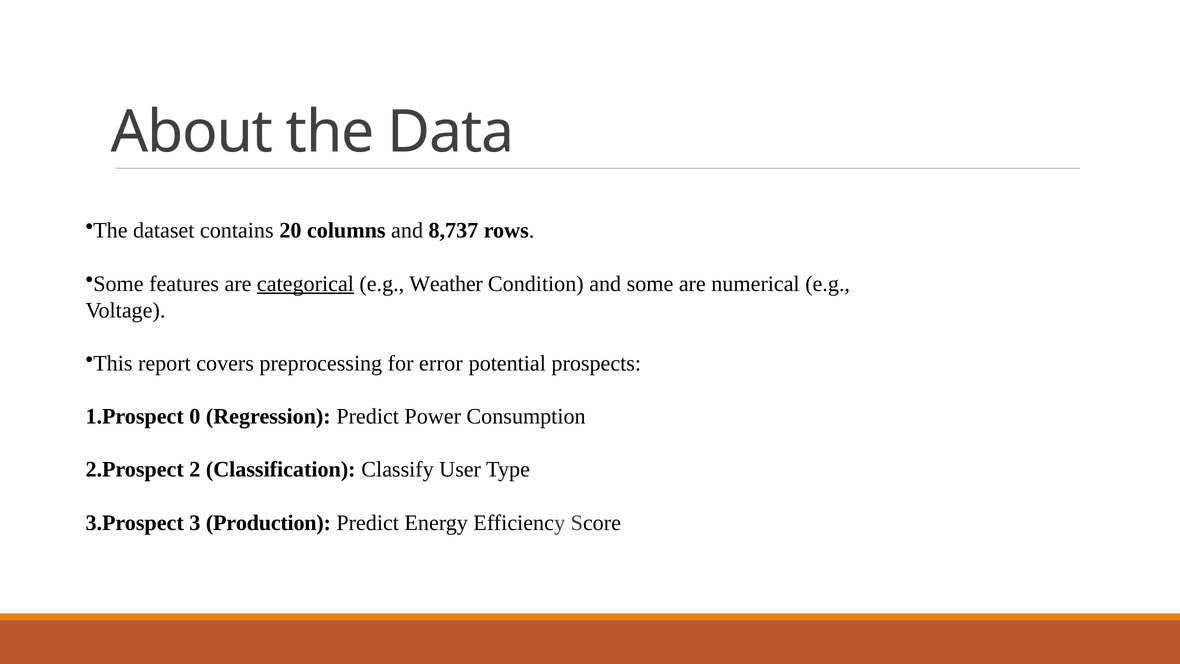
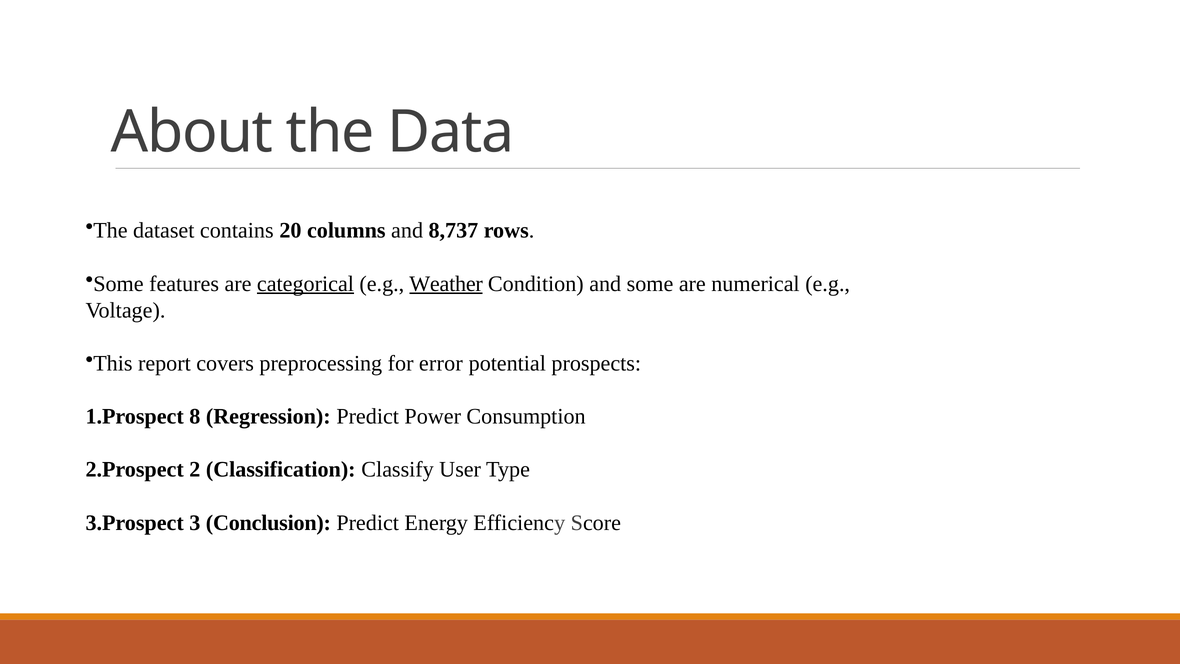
Weather underline: none -> present (446, 284)
0: 0 -> 8 (195, 416)
Production: Production -> Conclusion (268, 523)
